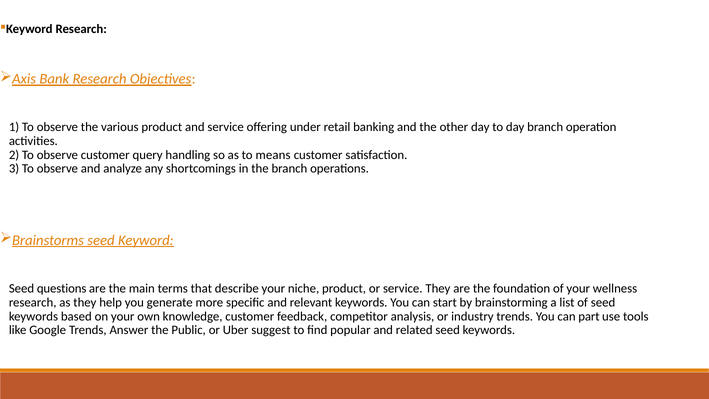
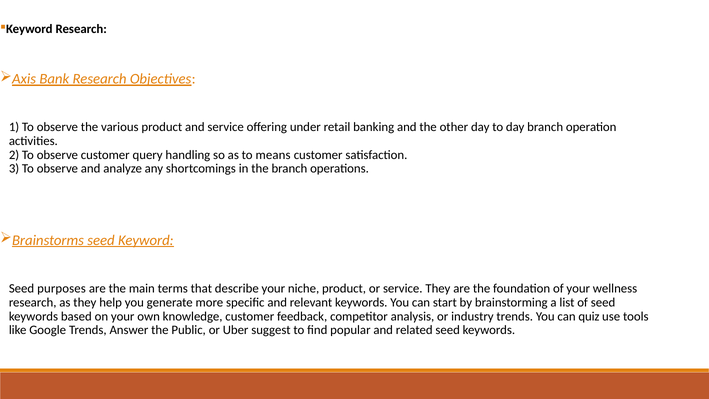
questions: questions -> purposes (62, 288)
part: part -> quiz (589, 316)
